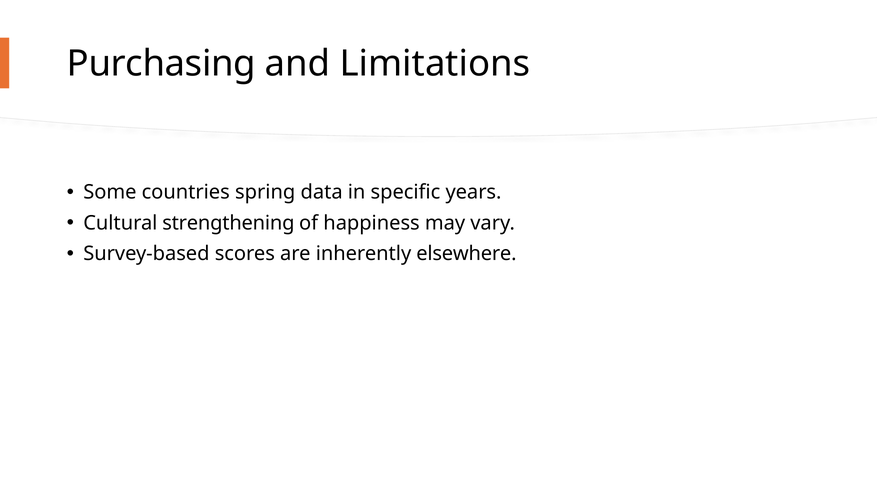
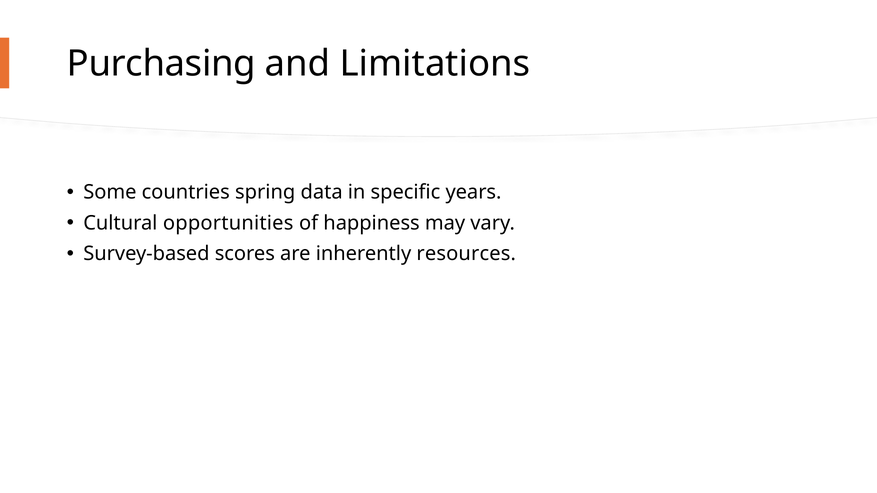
strengthening: strengthening -> opportunities (228, 223)
elsewhere: elsewhere -> resources (466, 254)
